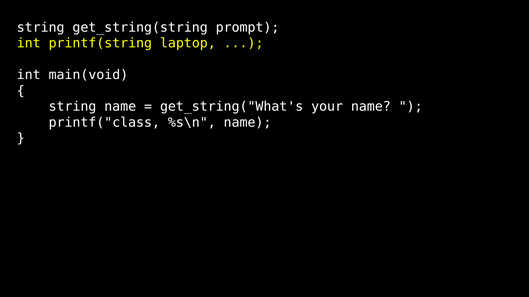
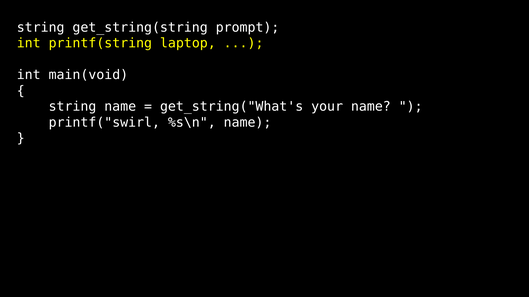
printf("class: printf("class -> printf("swirl (104, 123)
